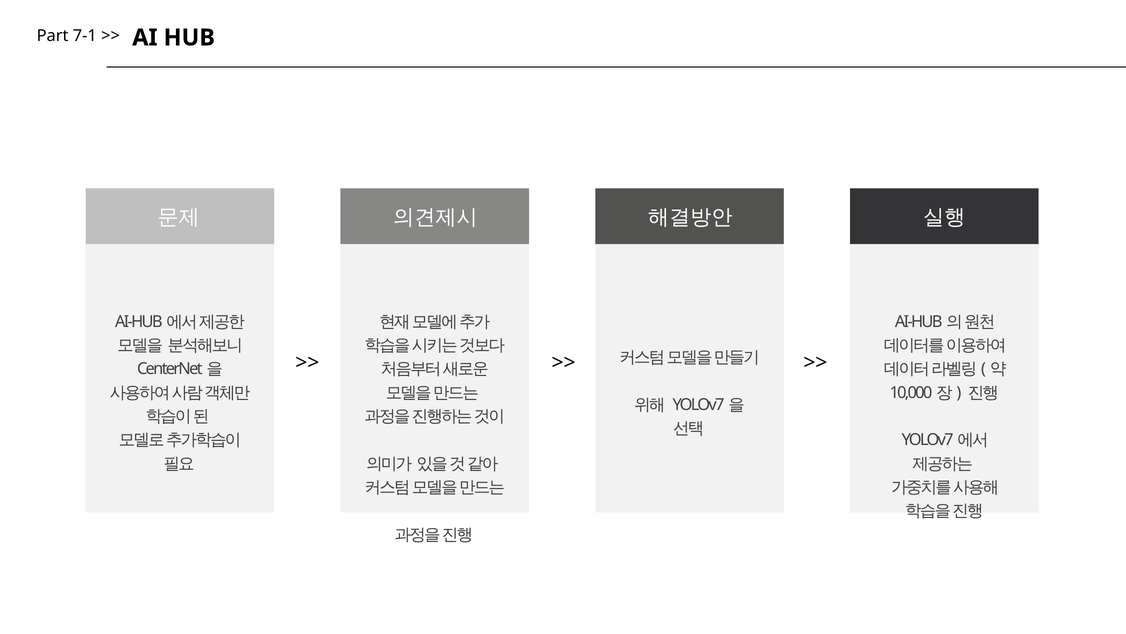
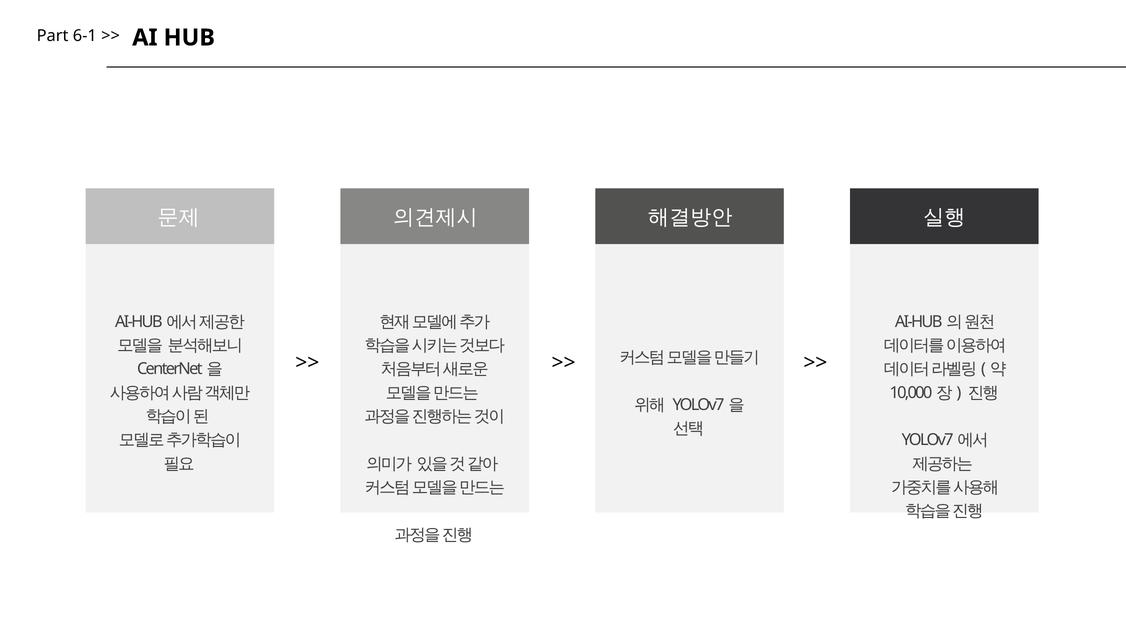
7-1: 7-1 -> 6-1 (85, 36)
